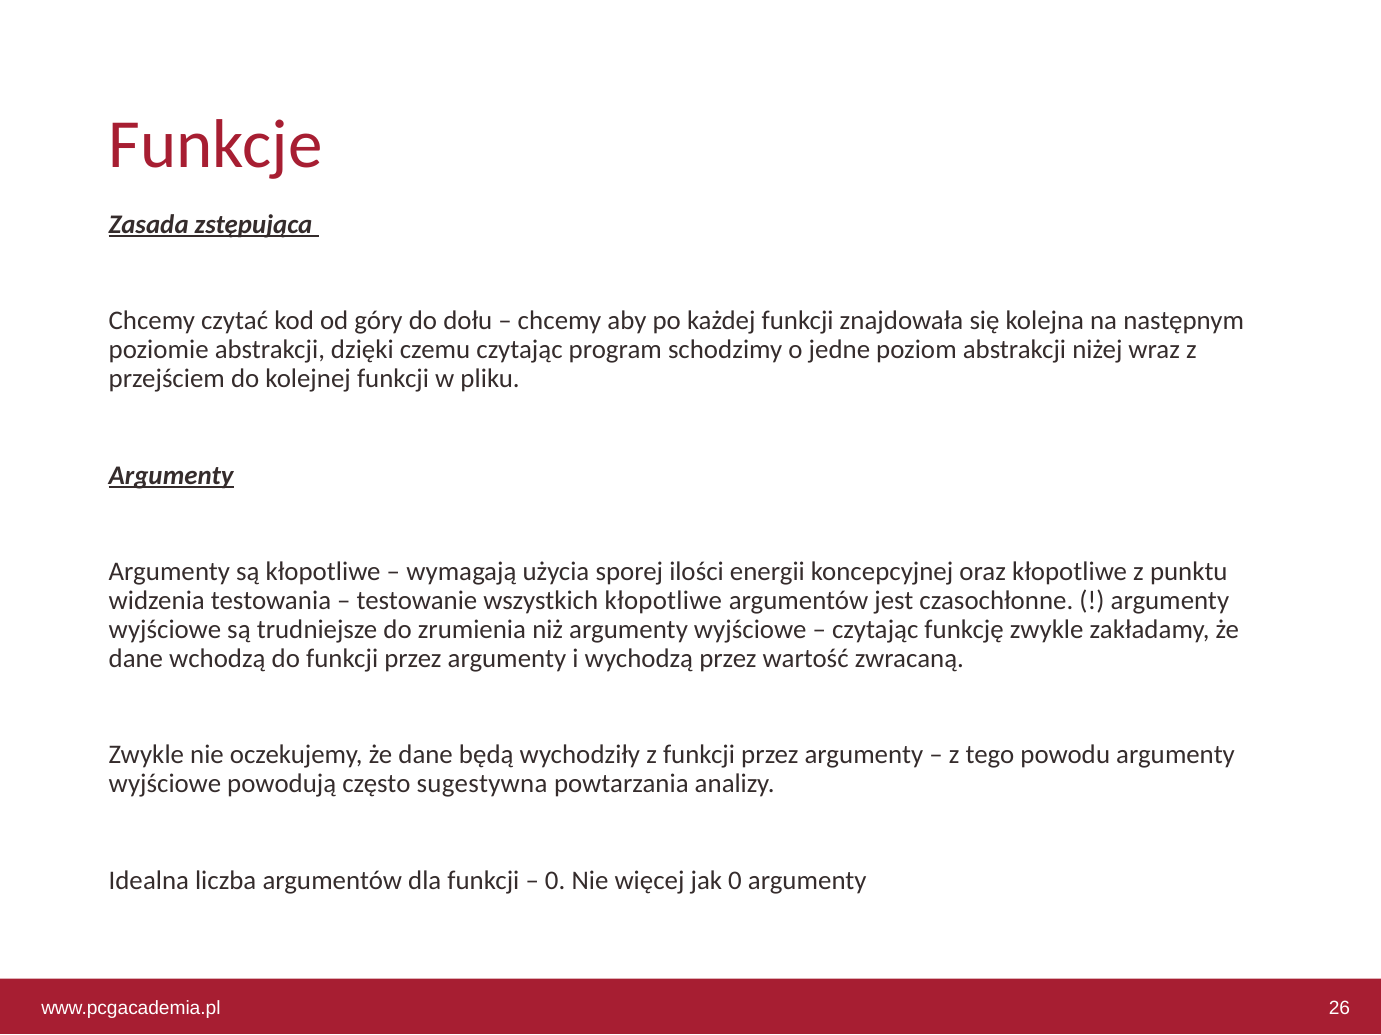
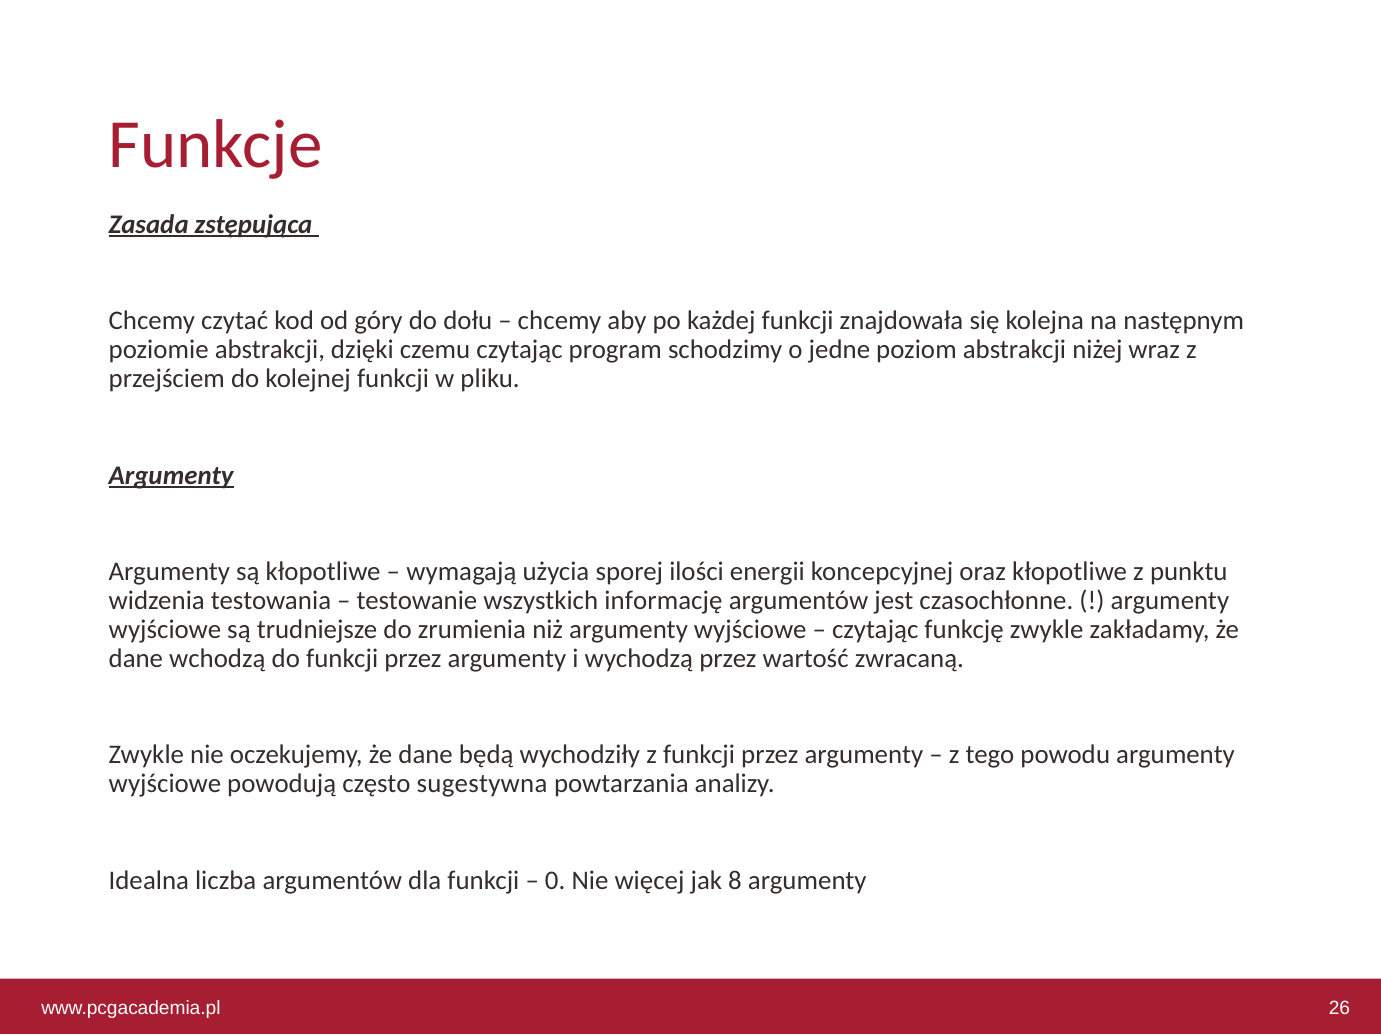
wszystkich kłopotliwe: kłopotliwe -> informację (663, 601)
jak 0: 0 -> 8 (735, 881)
